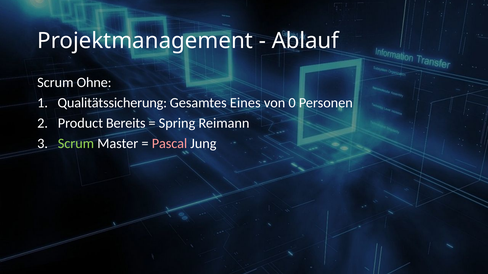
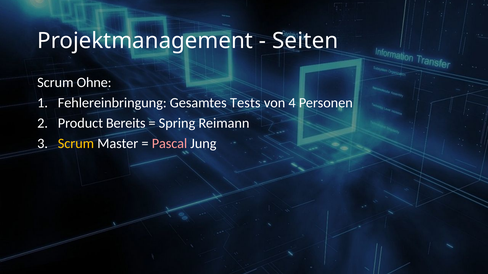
Ablauf: Ablauf -> Seiten (305, 41)
Qualitätssicherung: Qualitätssicherung -> Fehlereinbringung (112, 103)
Eines: Eines -> Tests (245, 103)
0: 0 -> 4 (292, 103)
Scrum colour: light green -> yellow (76, 144)
